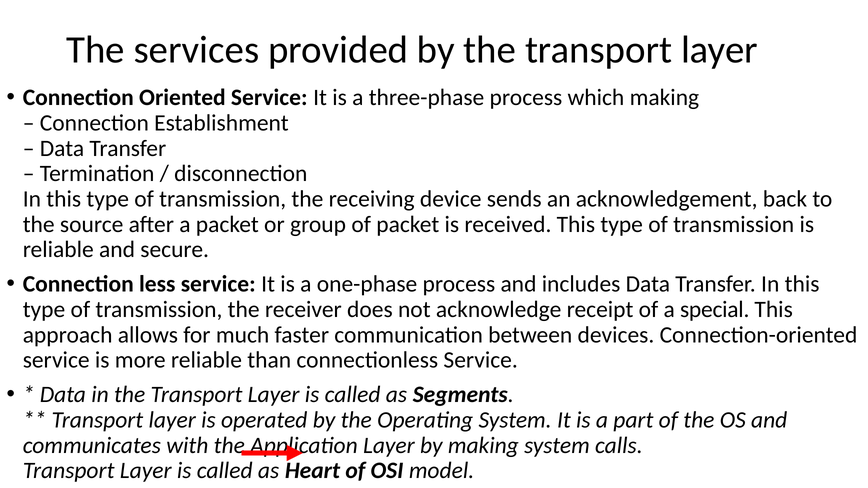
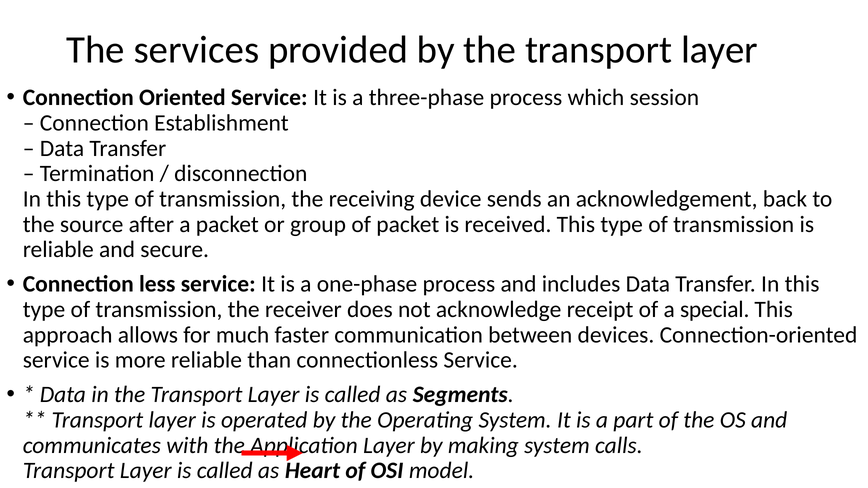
which making: making -> session (664, 98)
